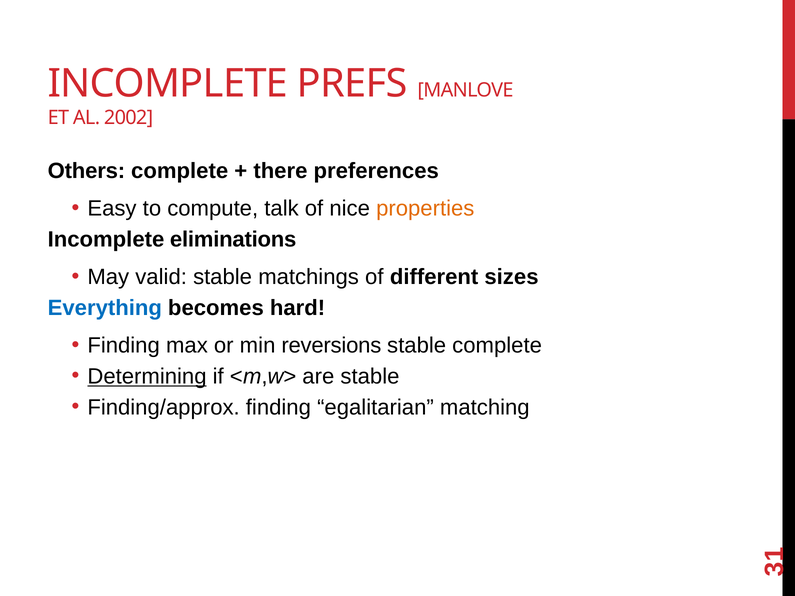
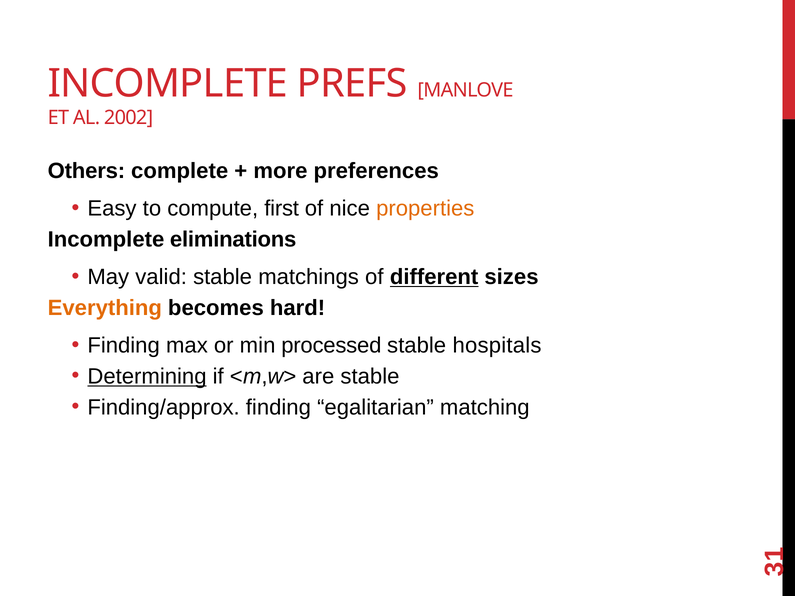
there: there -> more (280, 171)
talk: talk -> first (282, 209)
different underline: none -> present (434, 277)
Everything colour: blue -> orange (105, 308)
reversions: reversions -> processed (331, 346)
stable complete: complete -> hospitals (497, 346)
